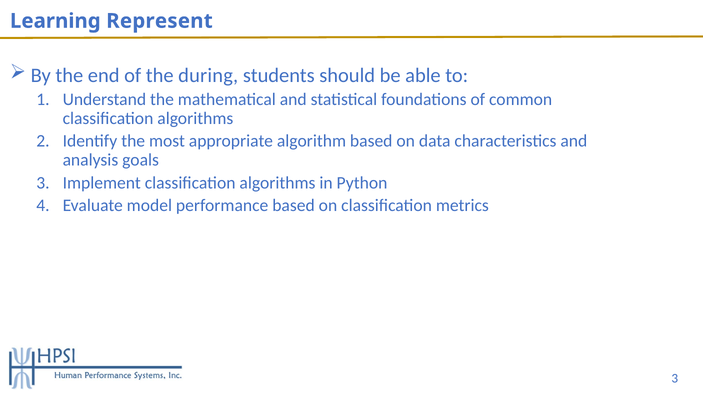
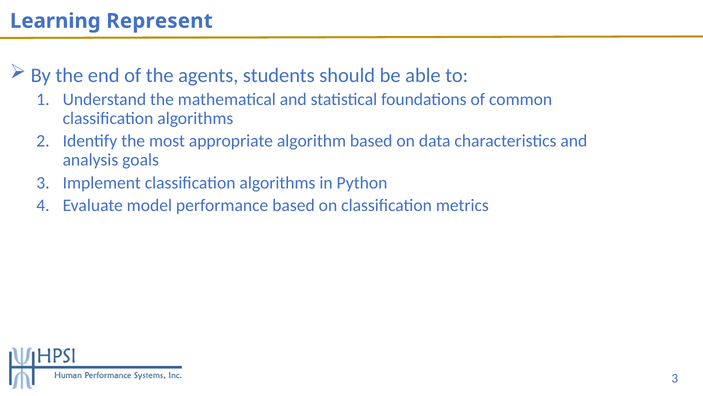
during: during -> agents (208, 75)
